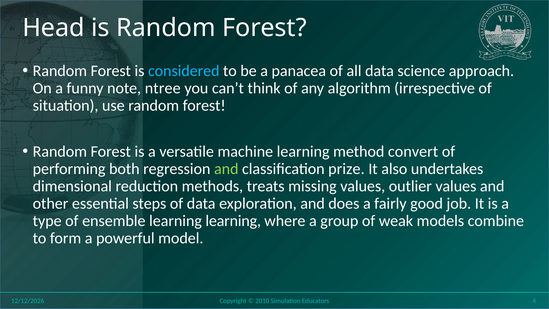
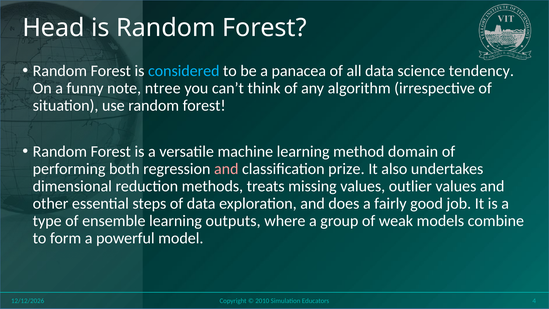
approach: approach -> tendency (481, 71)
convert: convert -> domain (413, 151)
and colour: light green -> pink (226, 169)
learning learning: learning -> outputs (233, 221)
